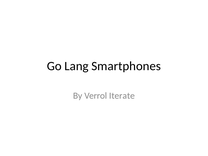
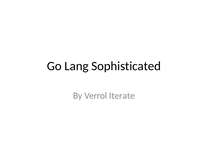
Smartphones: Smartphones -> Sophisticated (126, 66)
